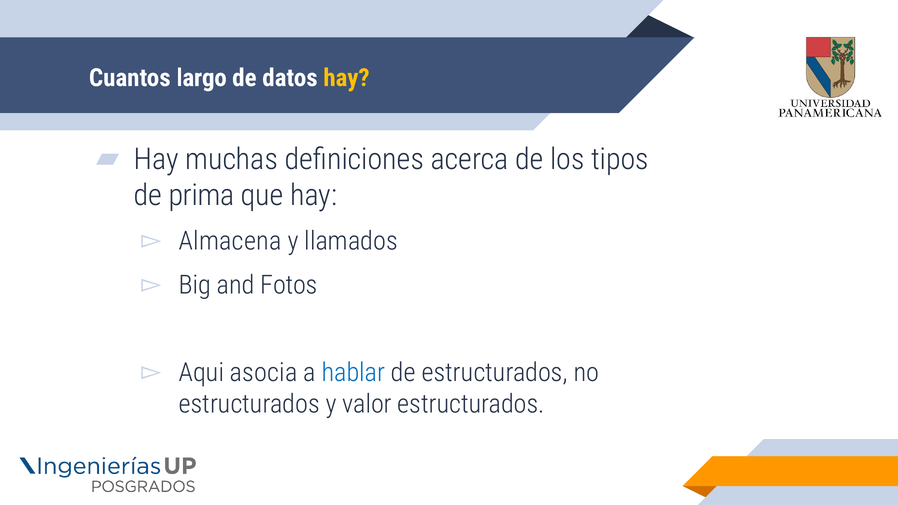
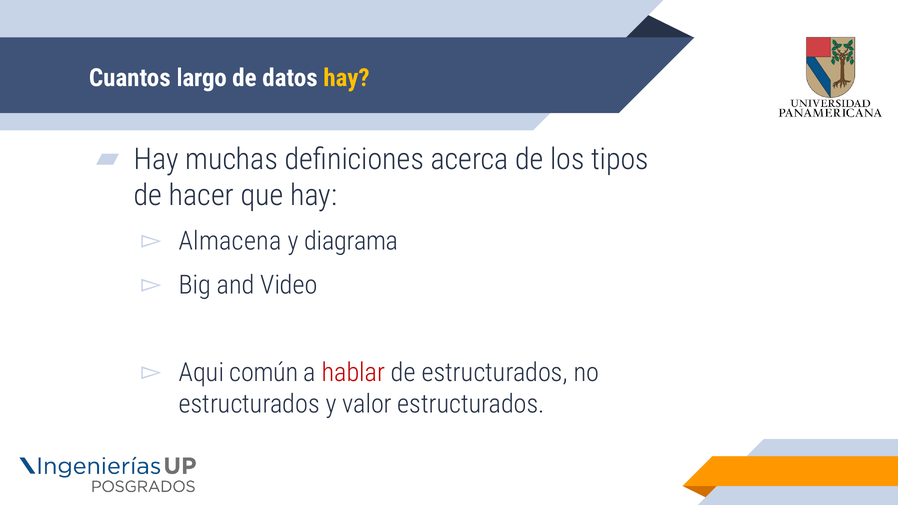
prima: prima -> hacer (201, 195)
llamados: llamados -> diagrama (351, 241)
Fotos: Fotos -> Video (289, 285)
asocia: asocia -> común (264, 373)
hablar colour: blue -> red (353, 373)
